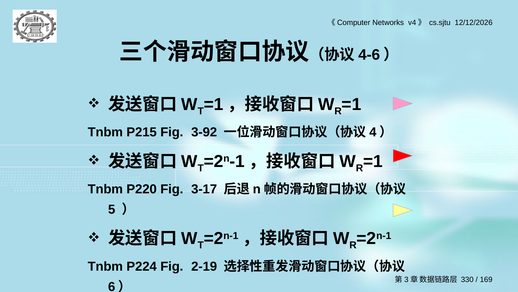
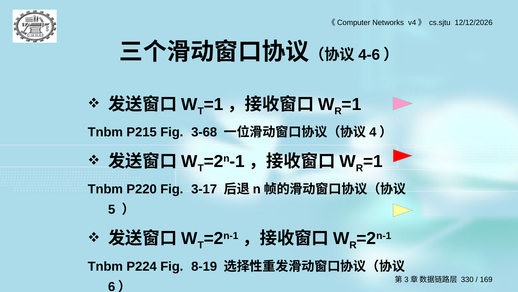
3-92: 3-92 -> 3-68 (204, 132)
2-19: 2-19 -> 8-19 (204, 266)
